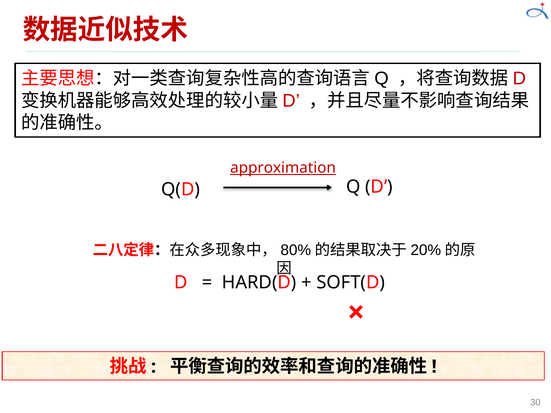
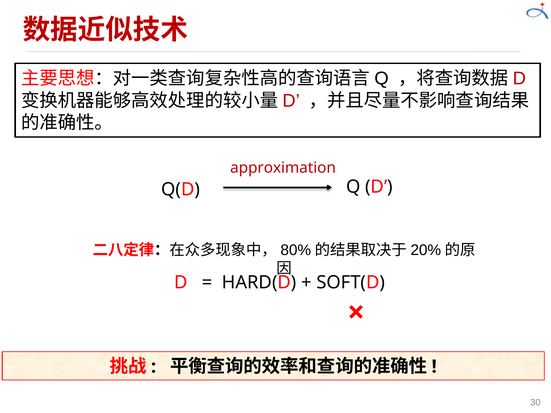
approximation underline: present -> none (283, 168)
